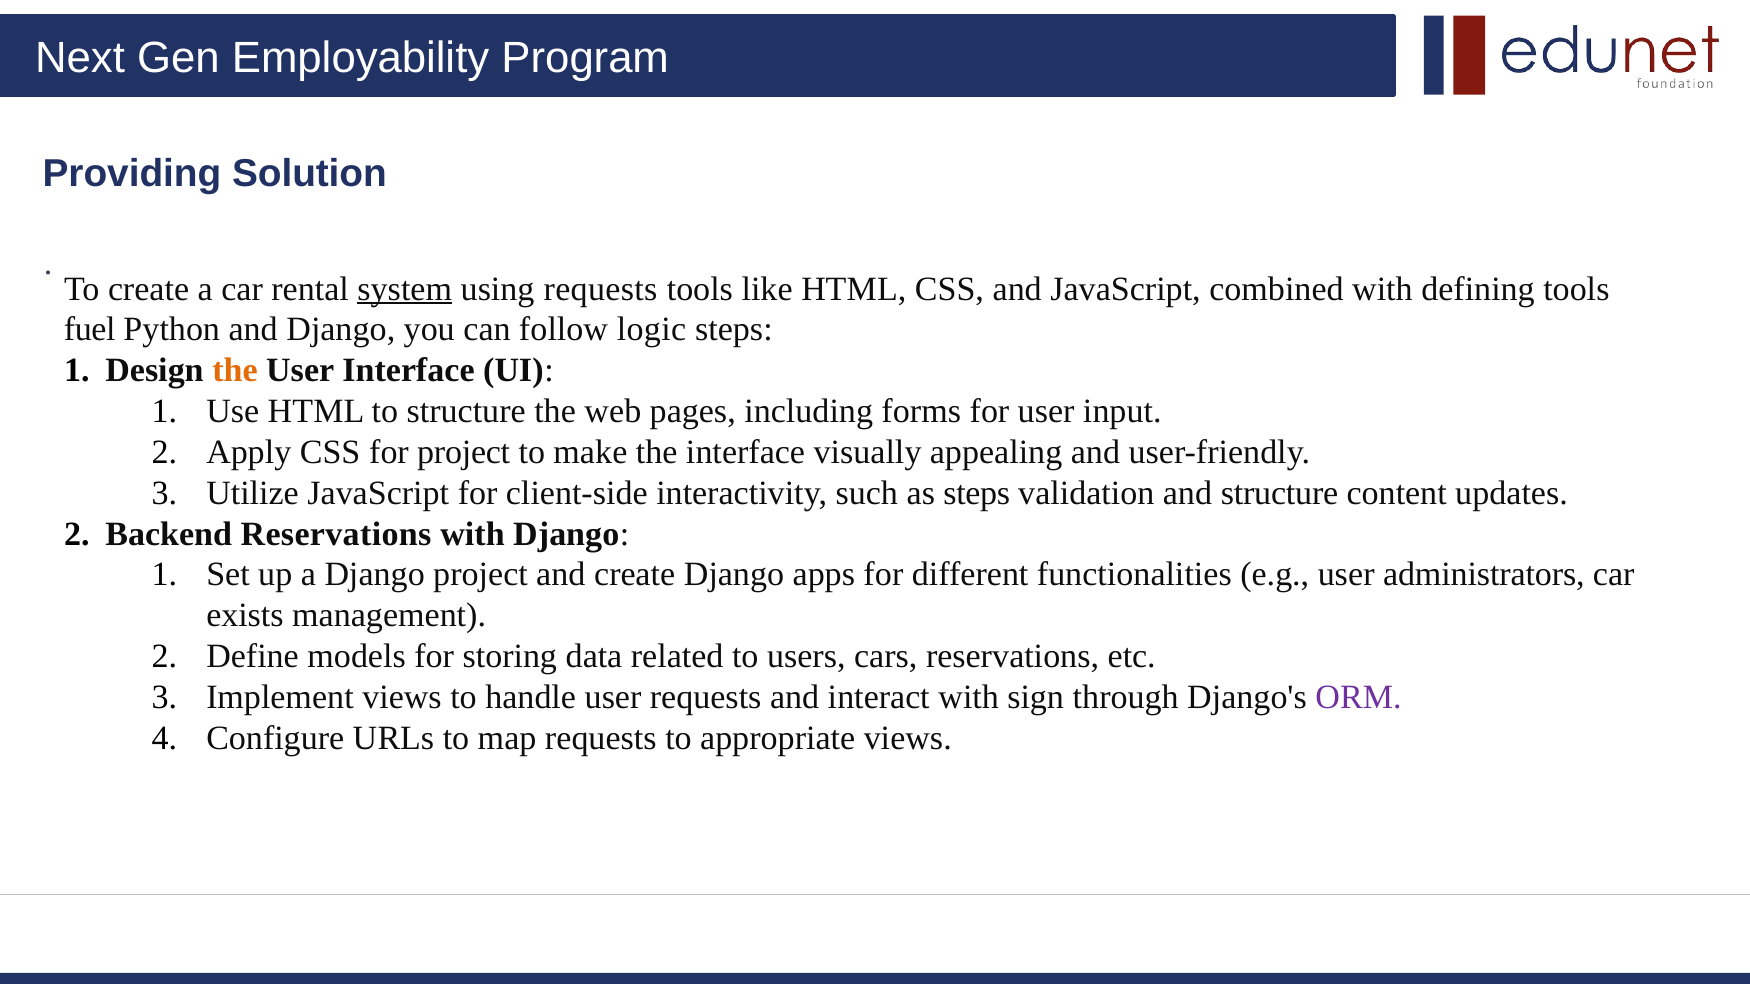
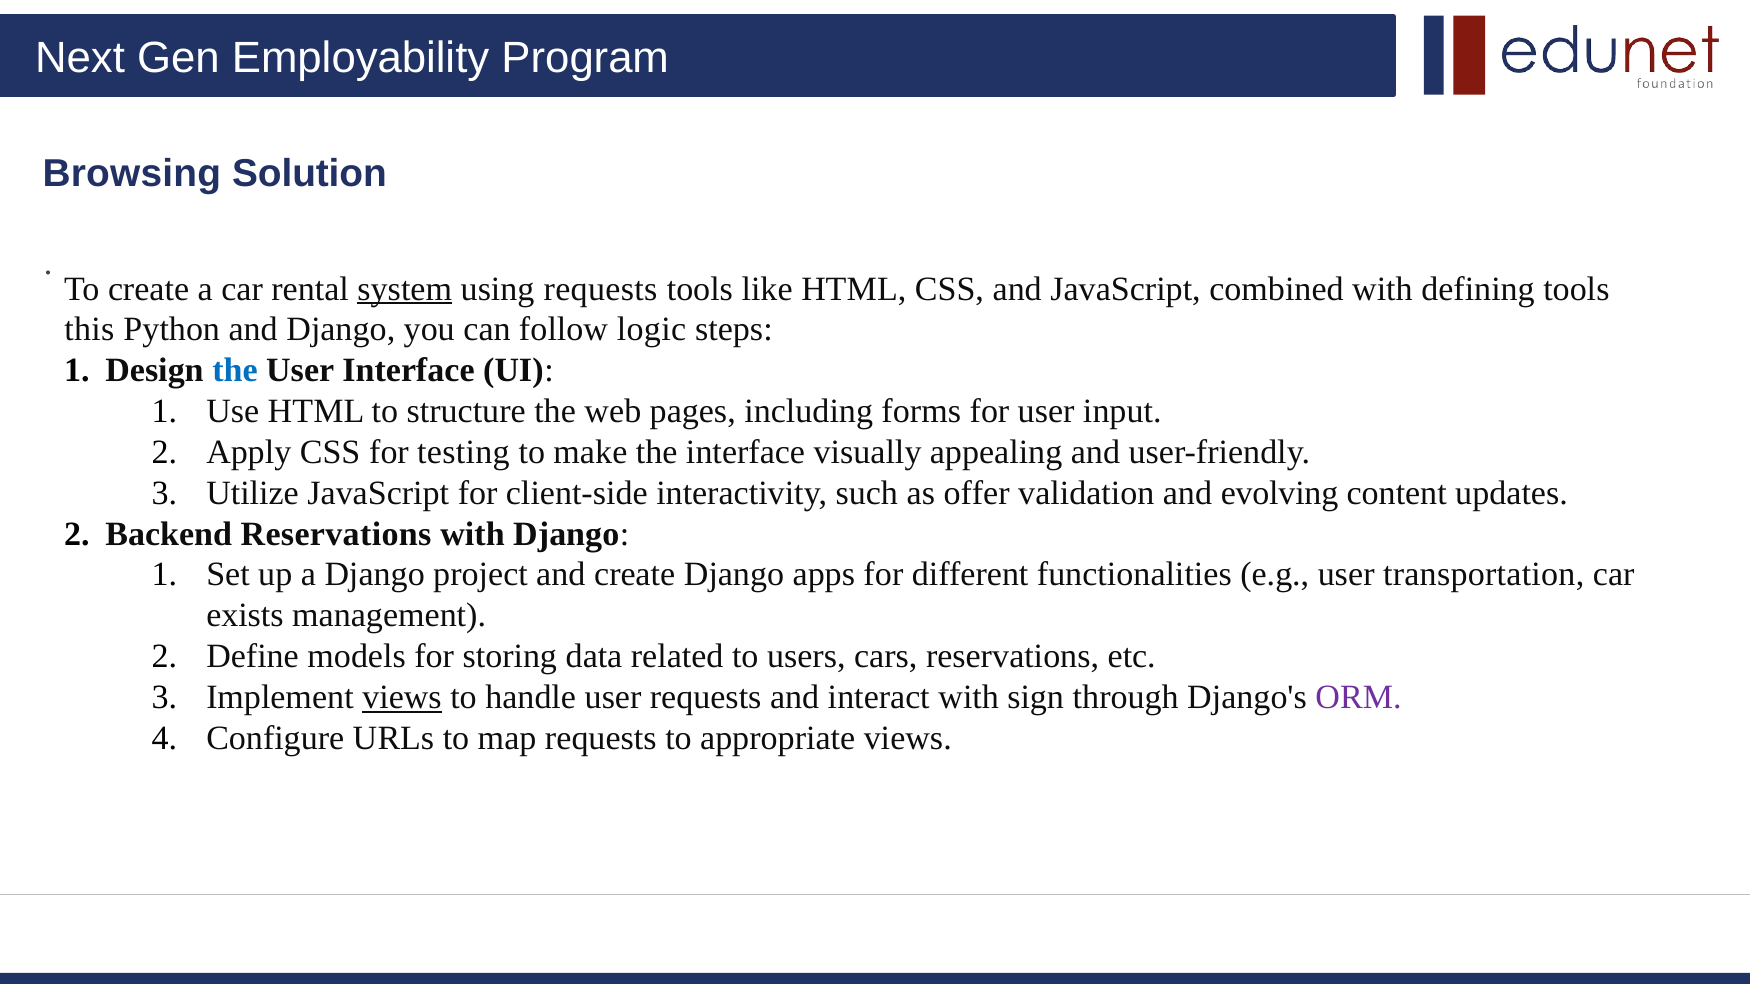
Providing: Providing -> Browsing (132, 174)
fuel: fuel -> this (89, 330)
the colour: orange -> blue (235, 371)
for project: project -> testing (463, 452)
as steps: steps -> offer (977, 493)
and structure: structure -> evolving (1280, 493)
administrators: administrators -> transportation (1484, 575)
views underline: none -> present (402, 698)
